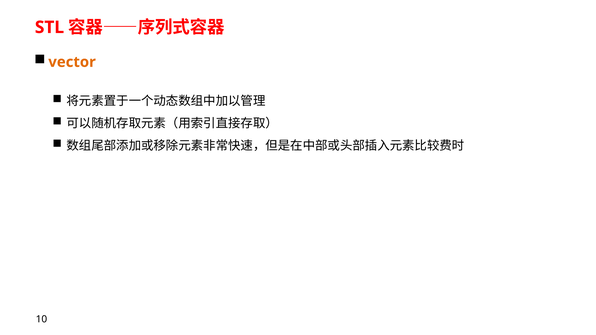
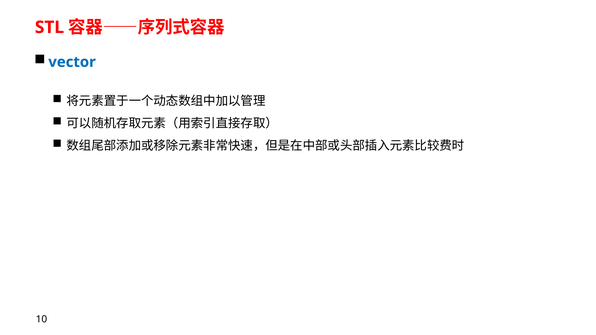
vector colour: orange -> blue (72, 62)
